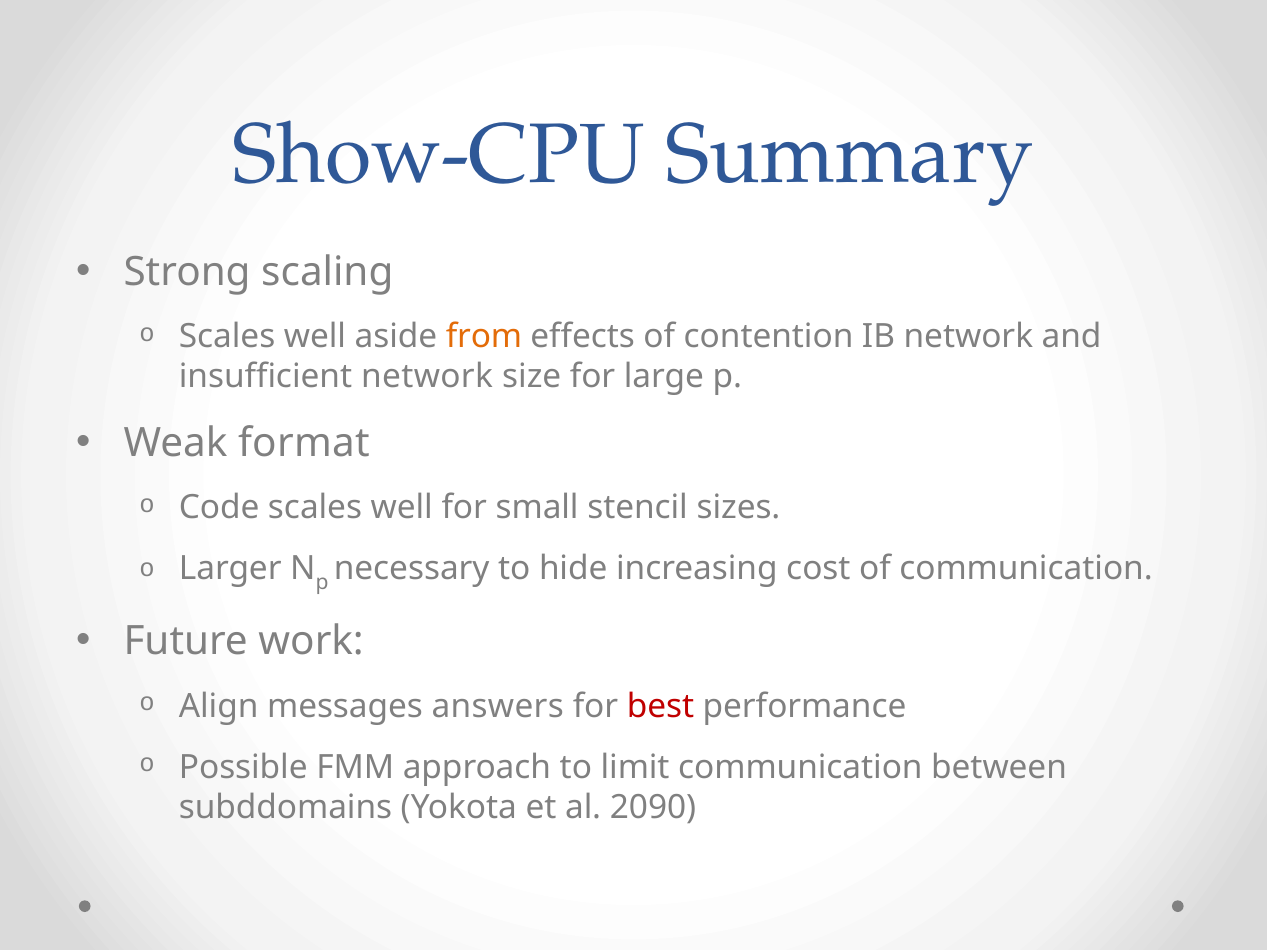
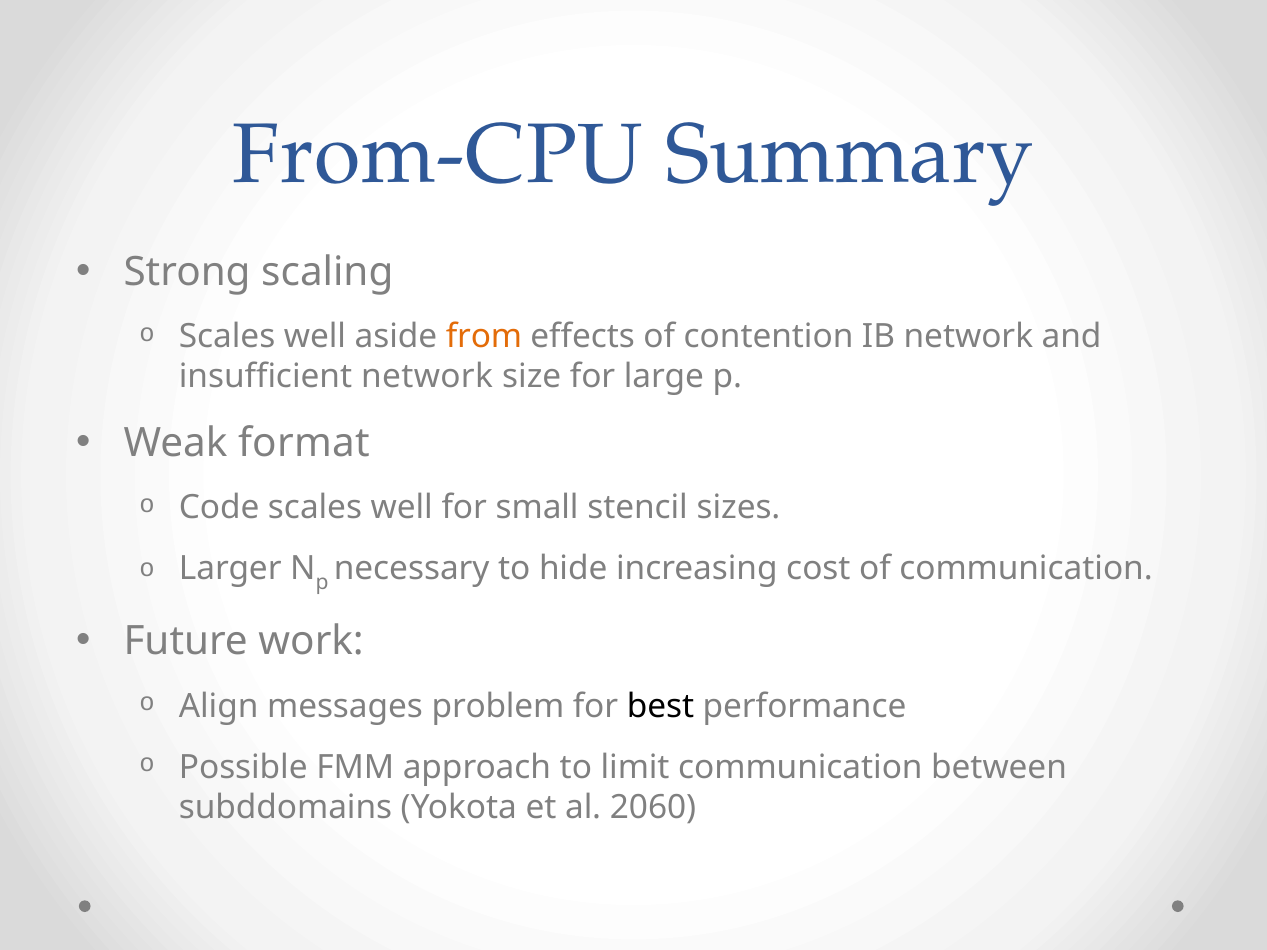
Show-CPU: Show-CPU -> From-CPU (438, 155)
answers: answers -> problem (498, 707)
best colour: red -> black (660, 707)
2090: 2090 -> 2060 (653, 808)
